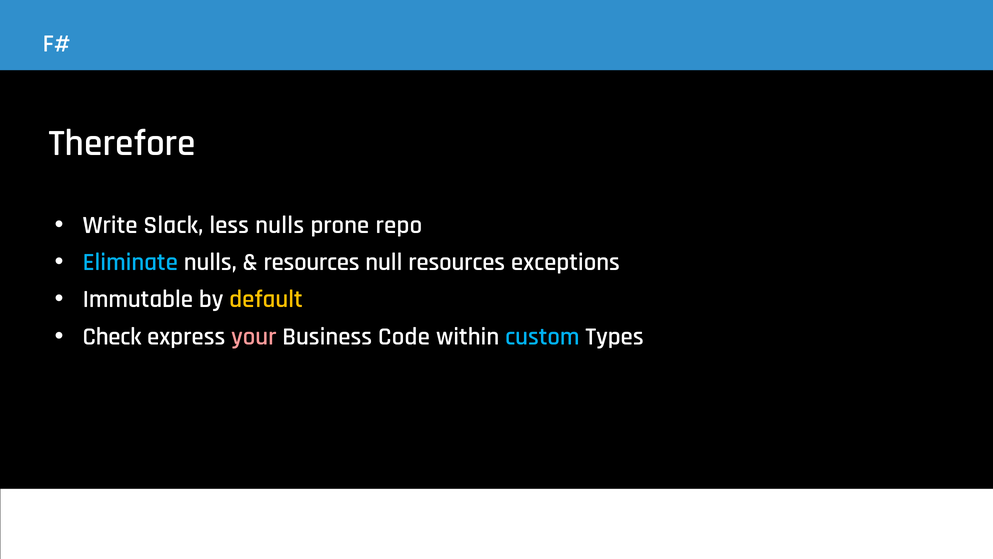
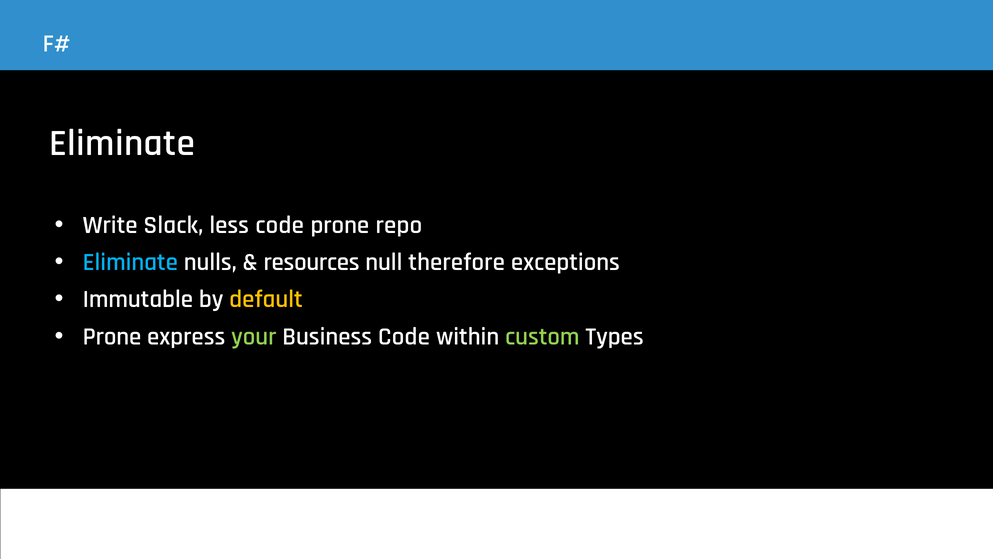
Therefore: Therefore -> Eliminate (122, 143)
less nulls: nulls -> code (280, 225)
null resources: resources -> therefore (457, 262)
Check: Check -> Prone (112, 336)
your colour: pink -> light green (254, 336)
custom colour: light blue -> light green (542, 336)
